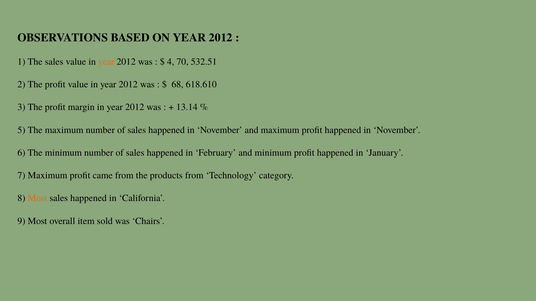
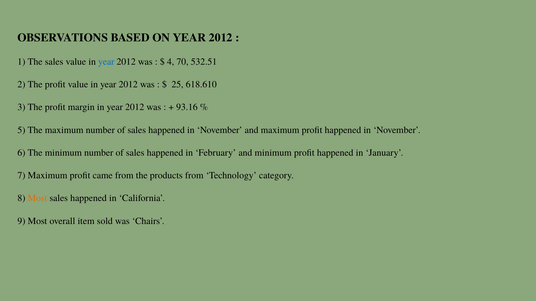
year colour: orange -> blue (106, 62)
68: 68 -> 25 (177, 85)
13.14: 13.14 -> 93.16 (187, 107)
